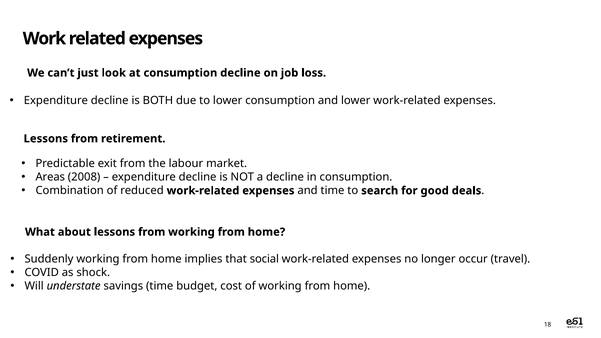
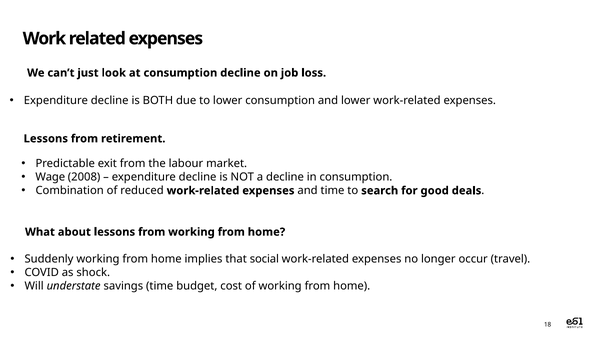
Areas: Areas -> Wage (50, 177)
